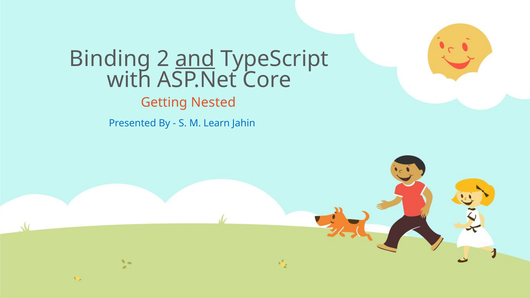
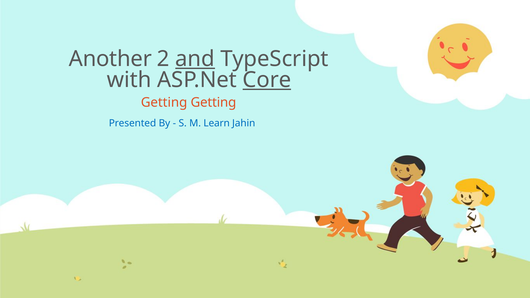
Binding: Binding -> Another (110, 59)
Core underline: none -> present (267, 80)
Getting Nested: Nested -> Getting (213, 103)
